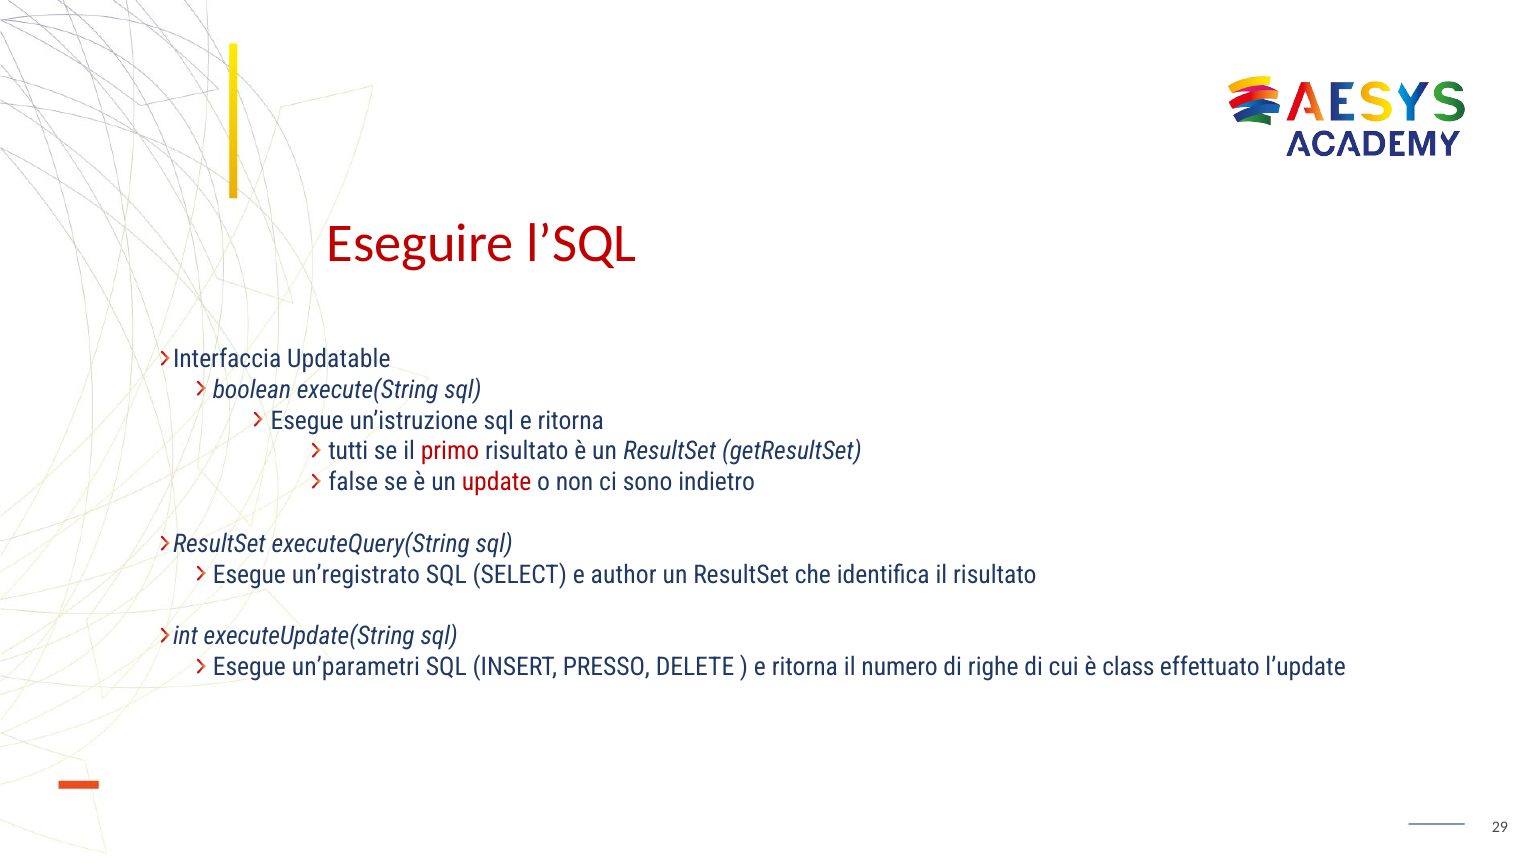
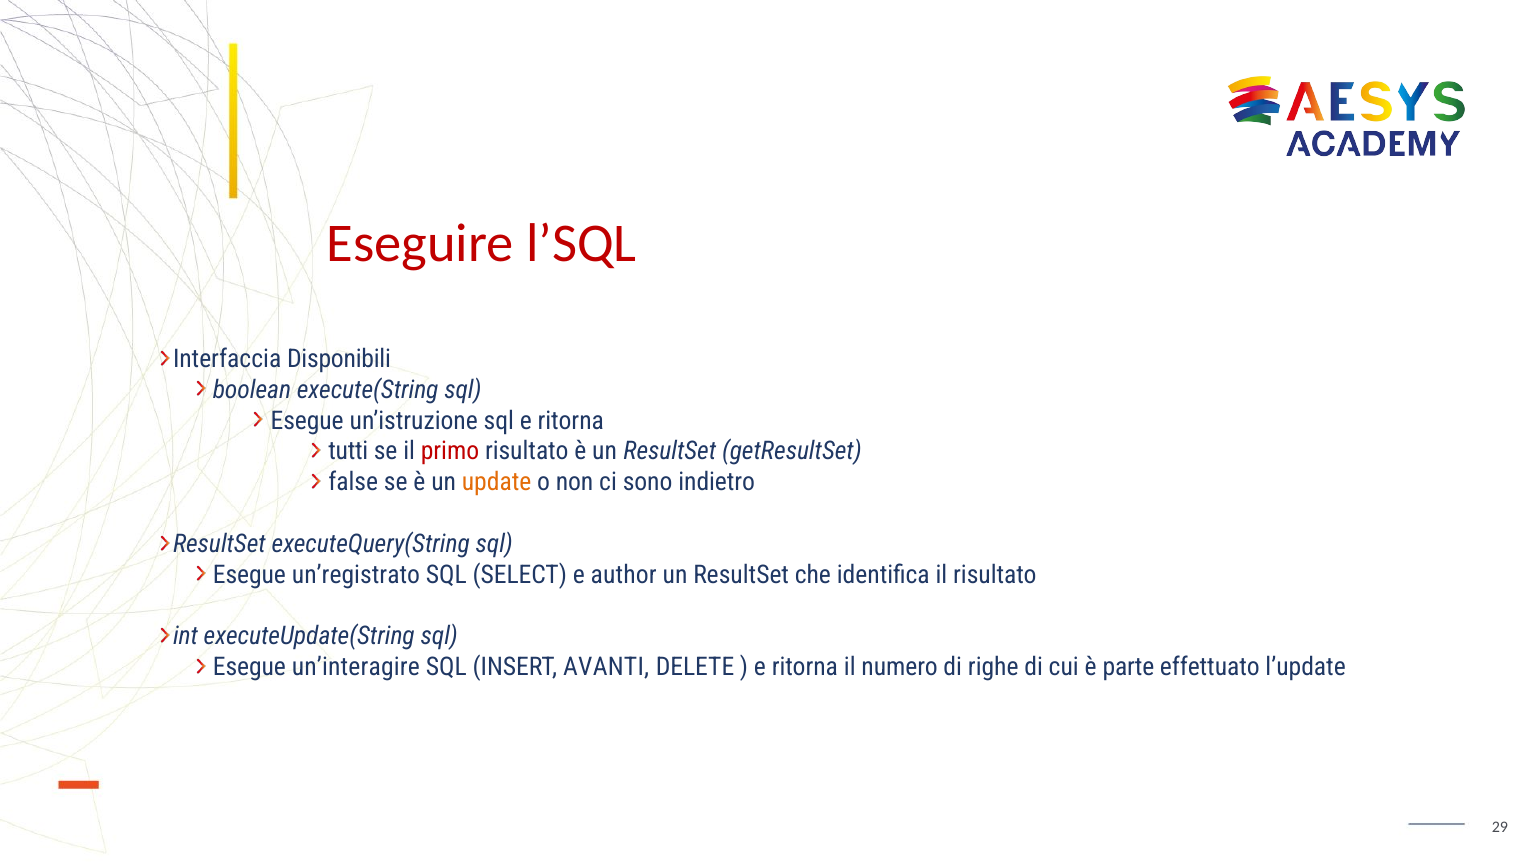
Updatable: Updatable -> Disponibili (339, 359)
update colour: red -> orange (497, 482)
un’parametri: un’parametri -> un’interagire (356, 667)
PRESSO: PRESSO -> AVANTI (606, 667)
class: class -> parte (1128, 667)
